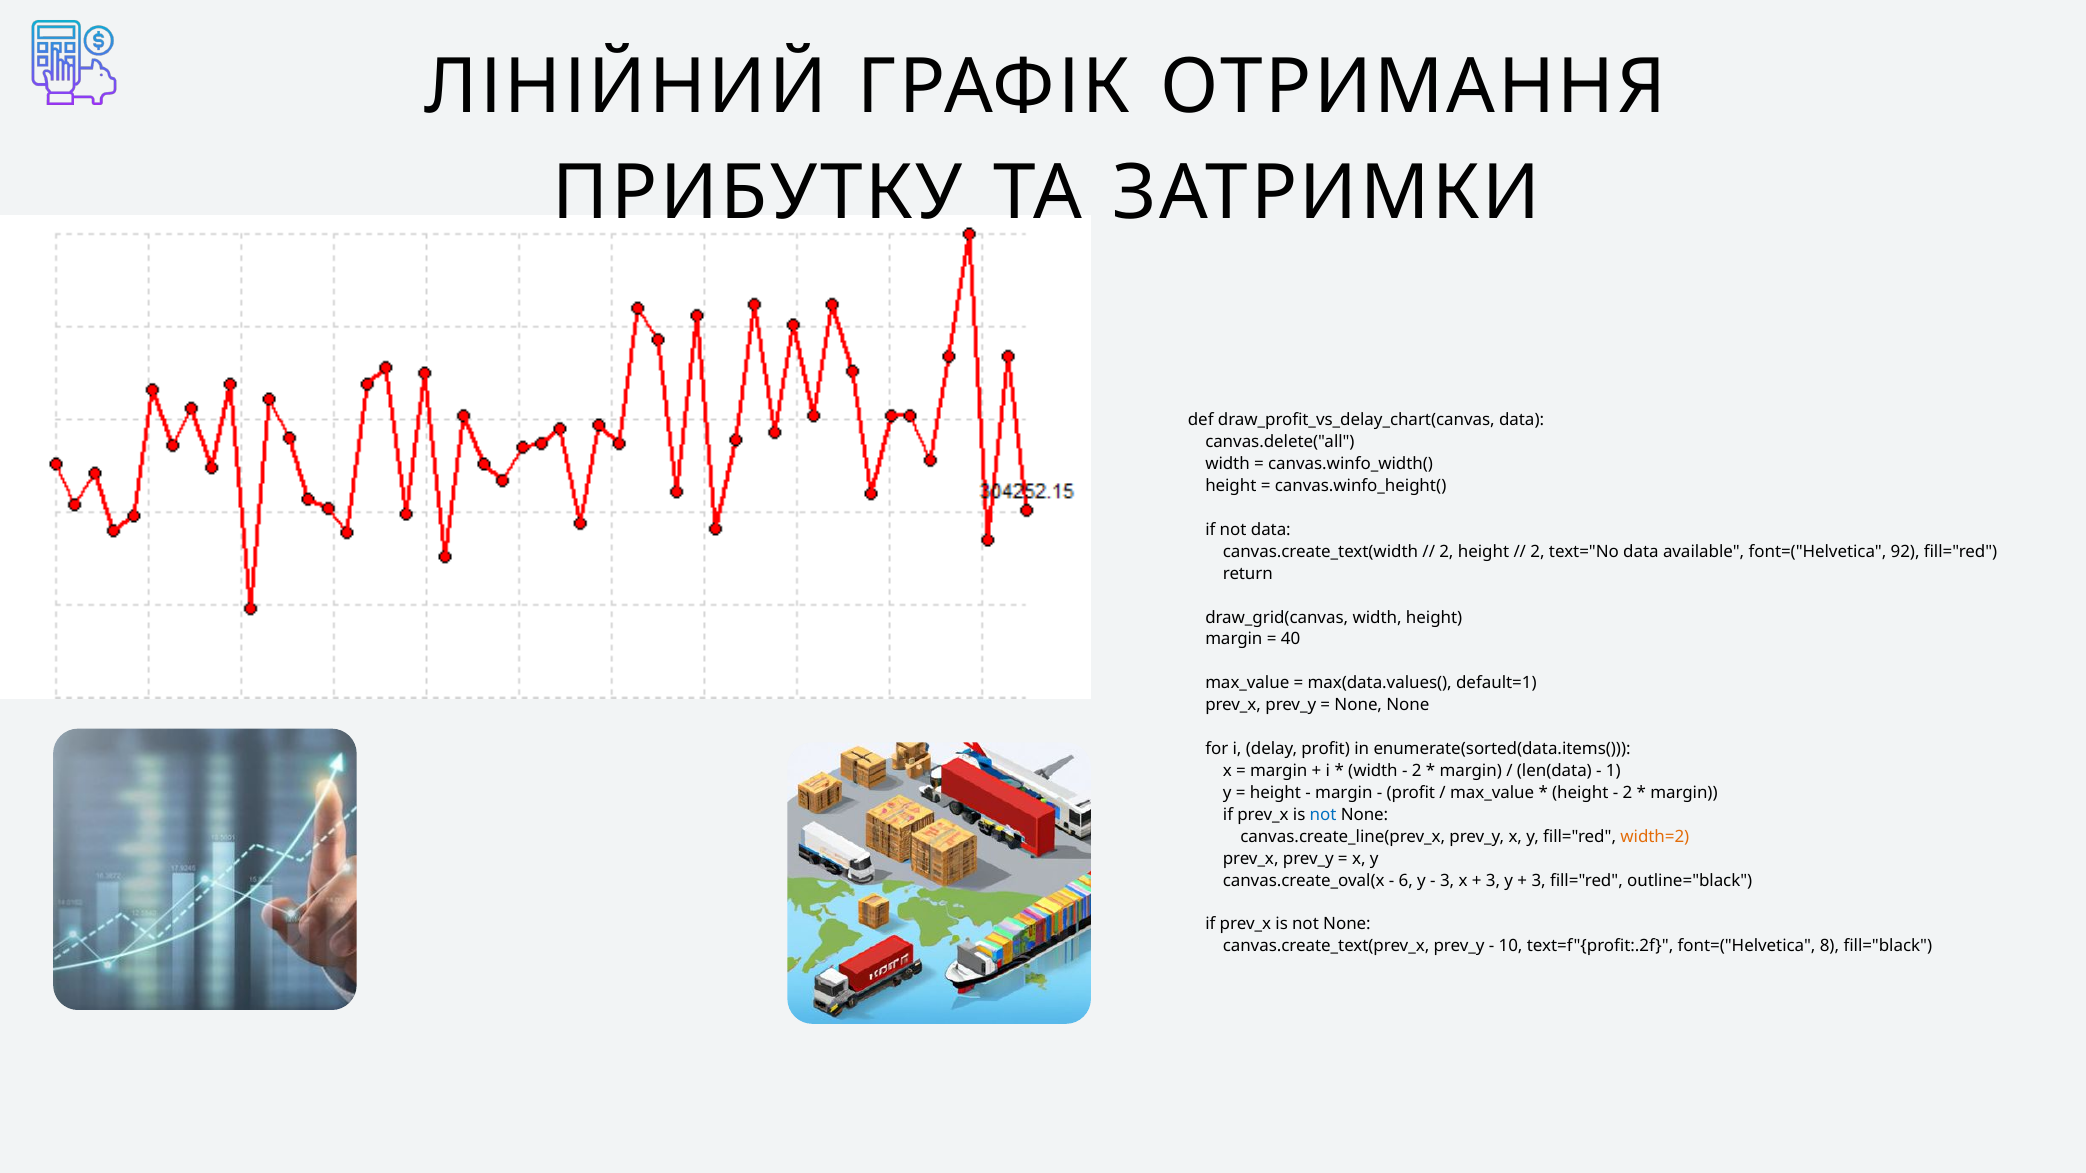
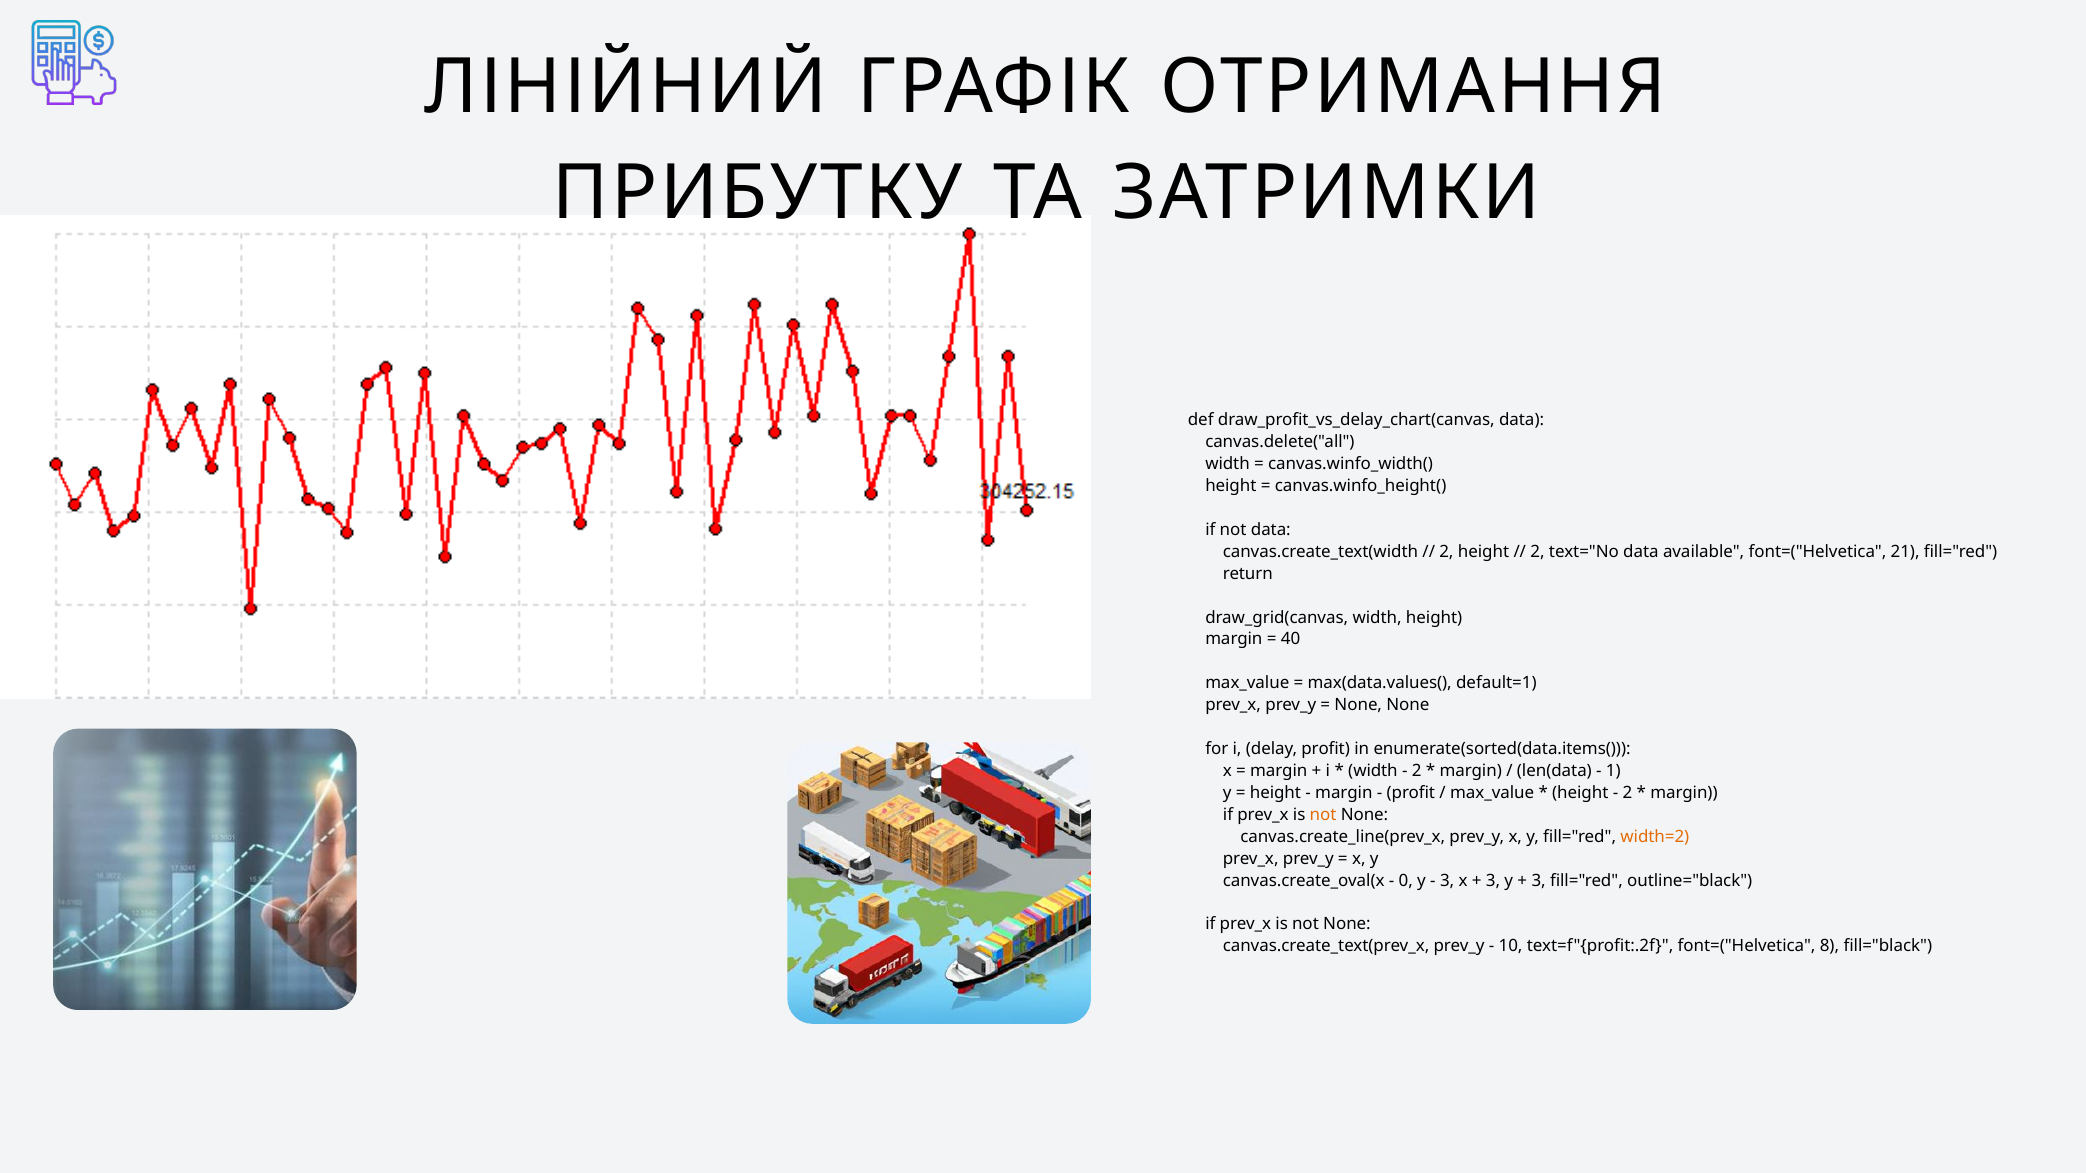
92: 92 -> 21 (1905, 552)
not colour: blue -> orange (1323, 815)
6: 6 -> 0 (1406, 881)
